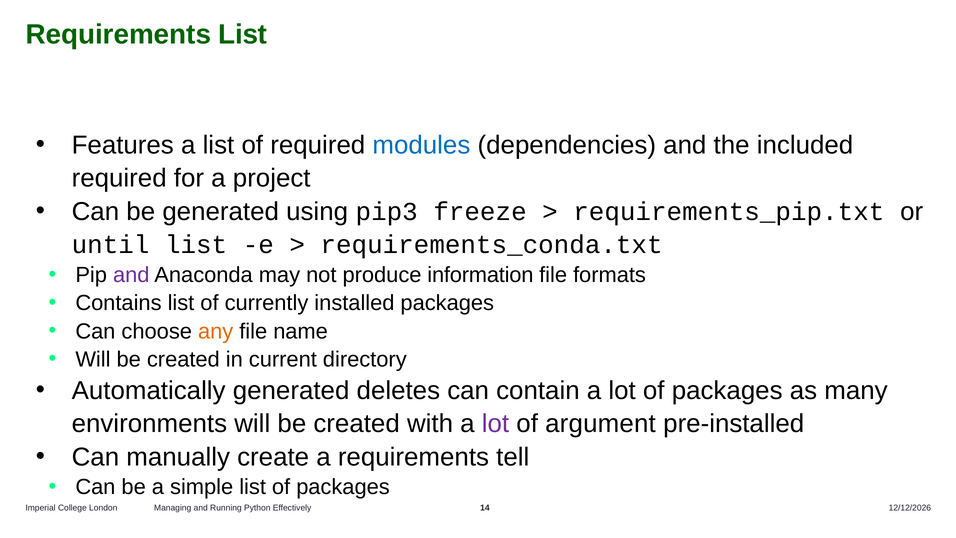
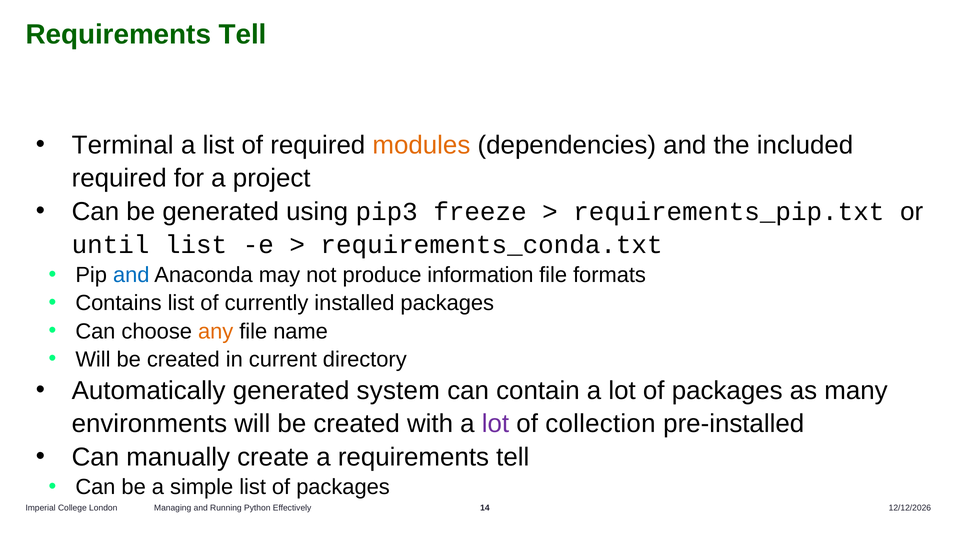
List: List -> Tell (243, 35)
Features: Features -> Terminal (123, 145)
modules colour: blue -> orange (421, 145)
and colour: purple -> blue (131, 275)
deletes: deletes -> system (398, 390)
argument: argument -> collection (600, 424)
